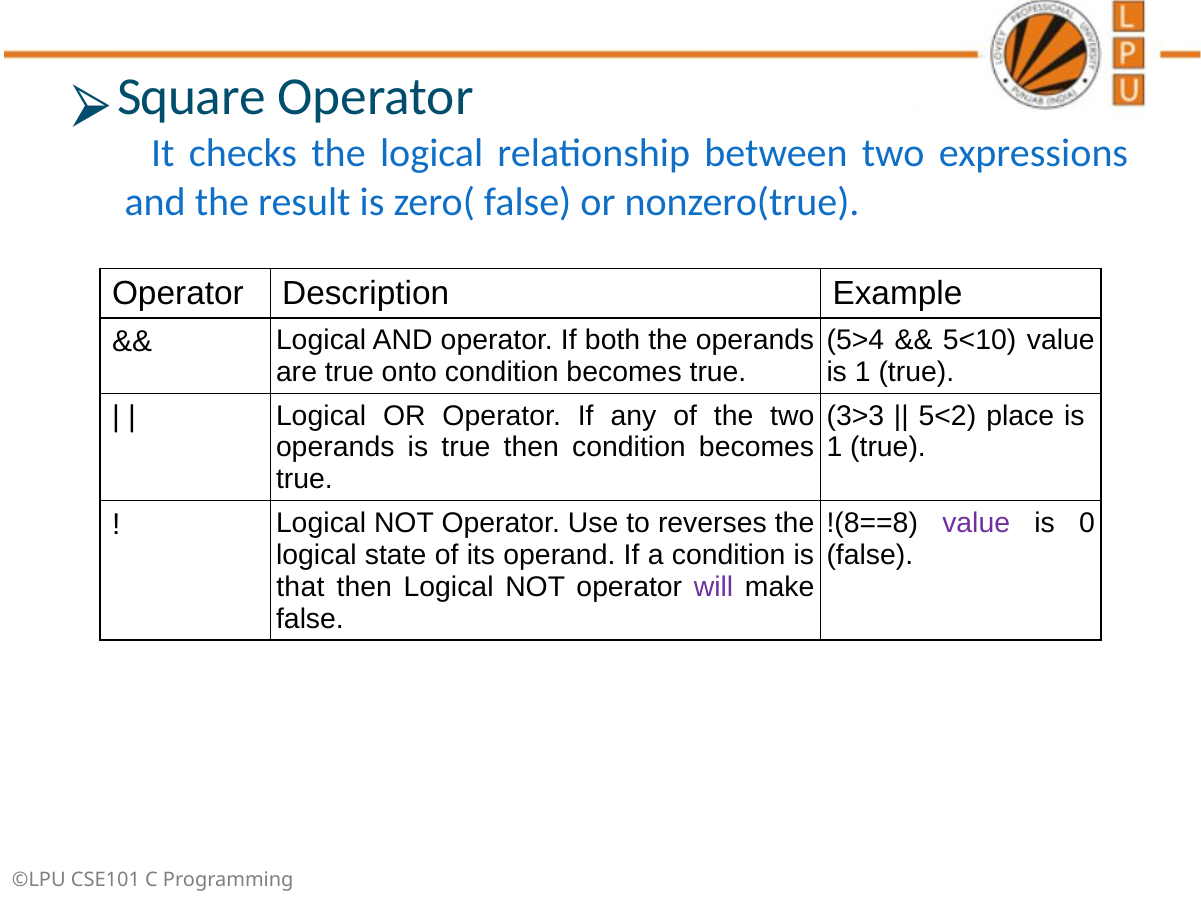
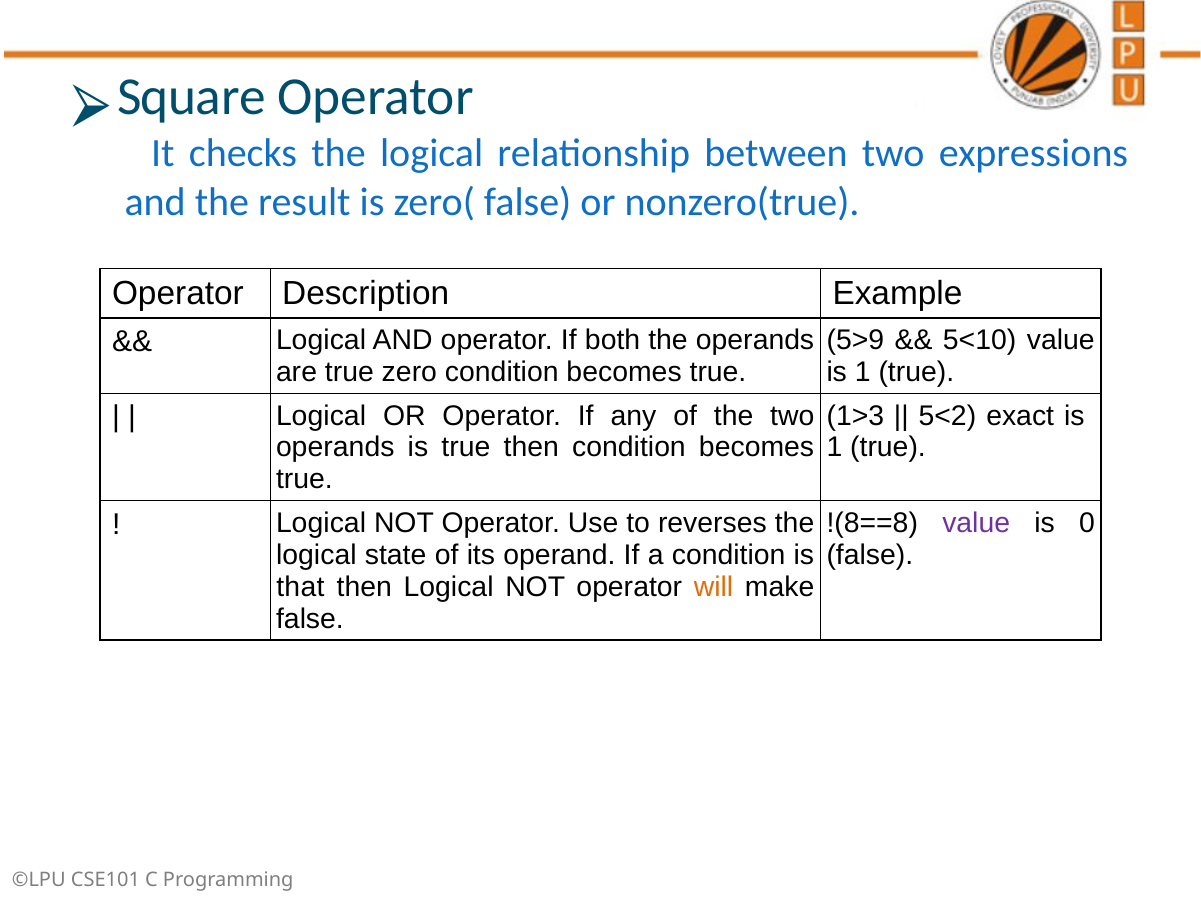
5>4: 5>4 -> 5>9 (855, 340)
onto: onto -> zero (409, 372)
3>3: 3>3 -> 1>3 (855, 416)
place: place -> exact (1020, 416)
will colour: purple -> orange (714, 587)
